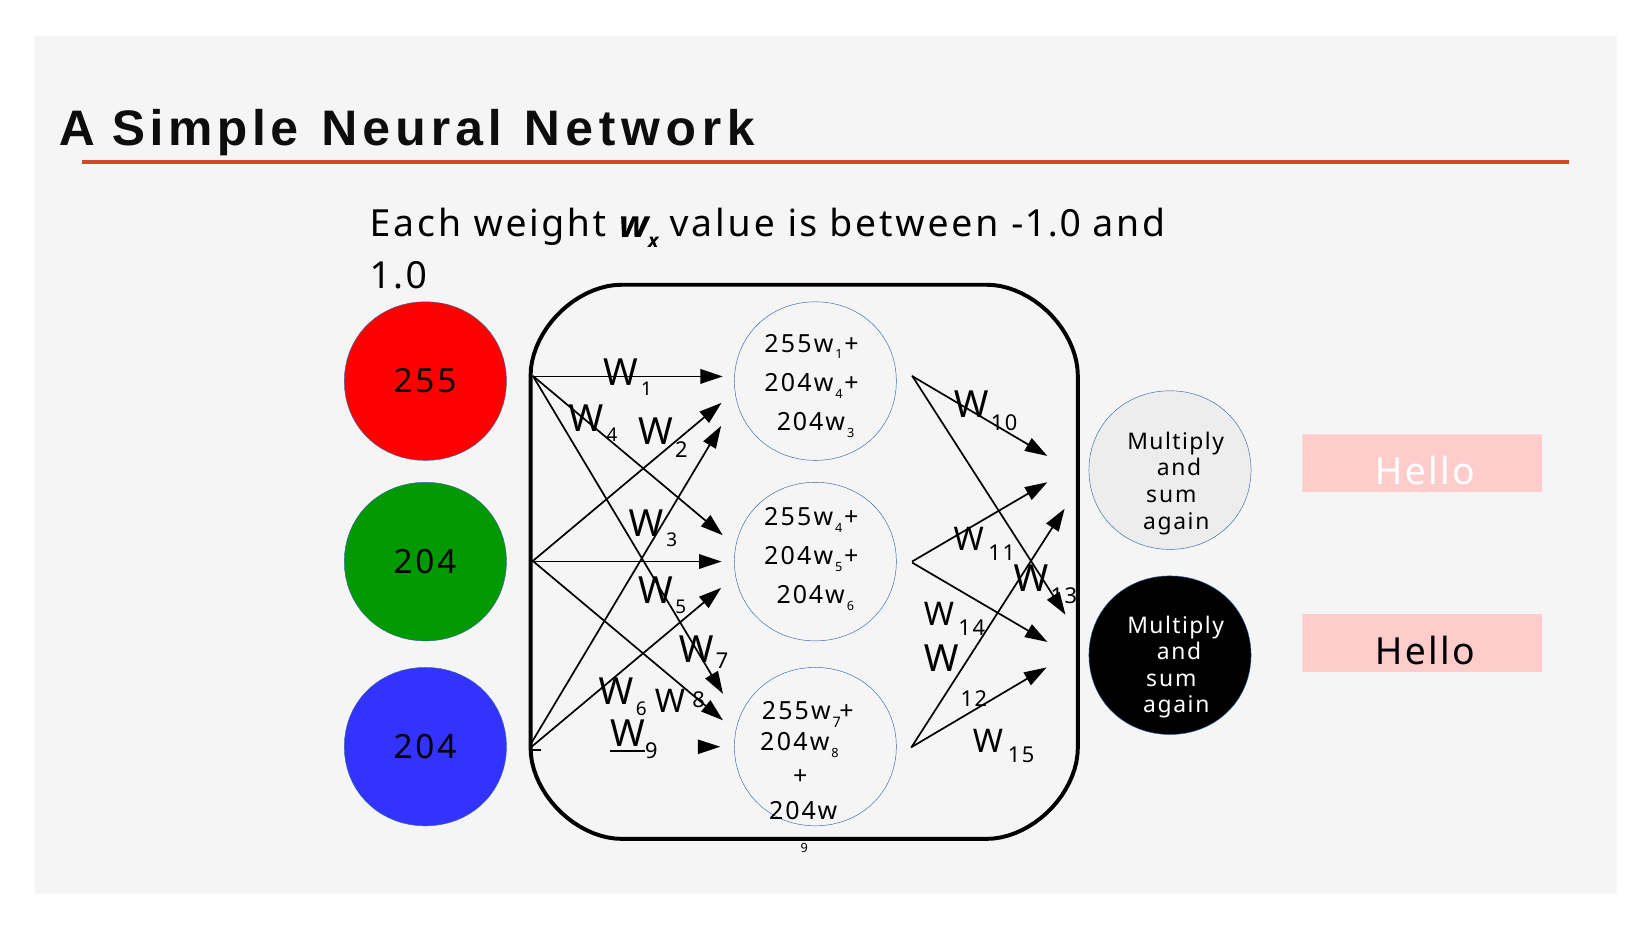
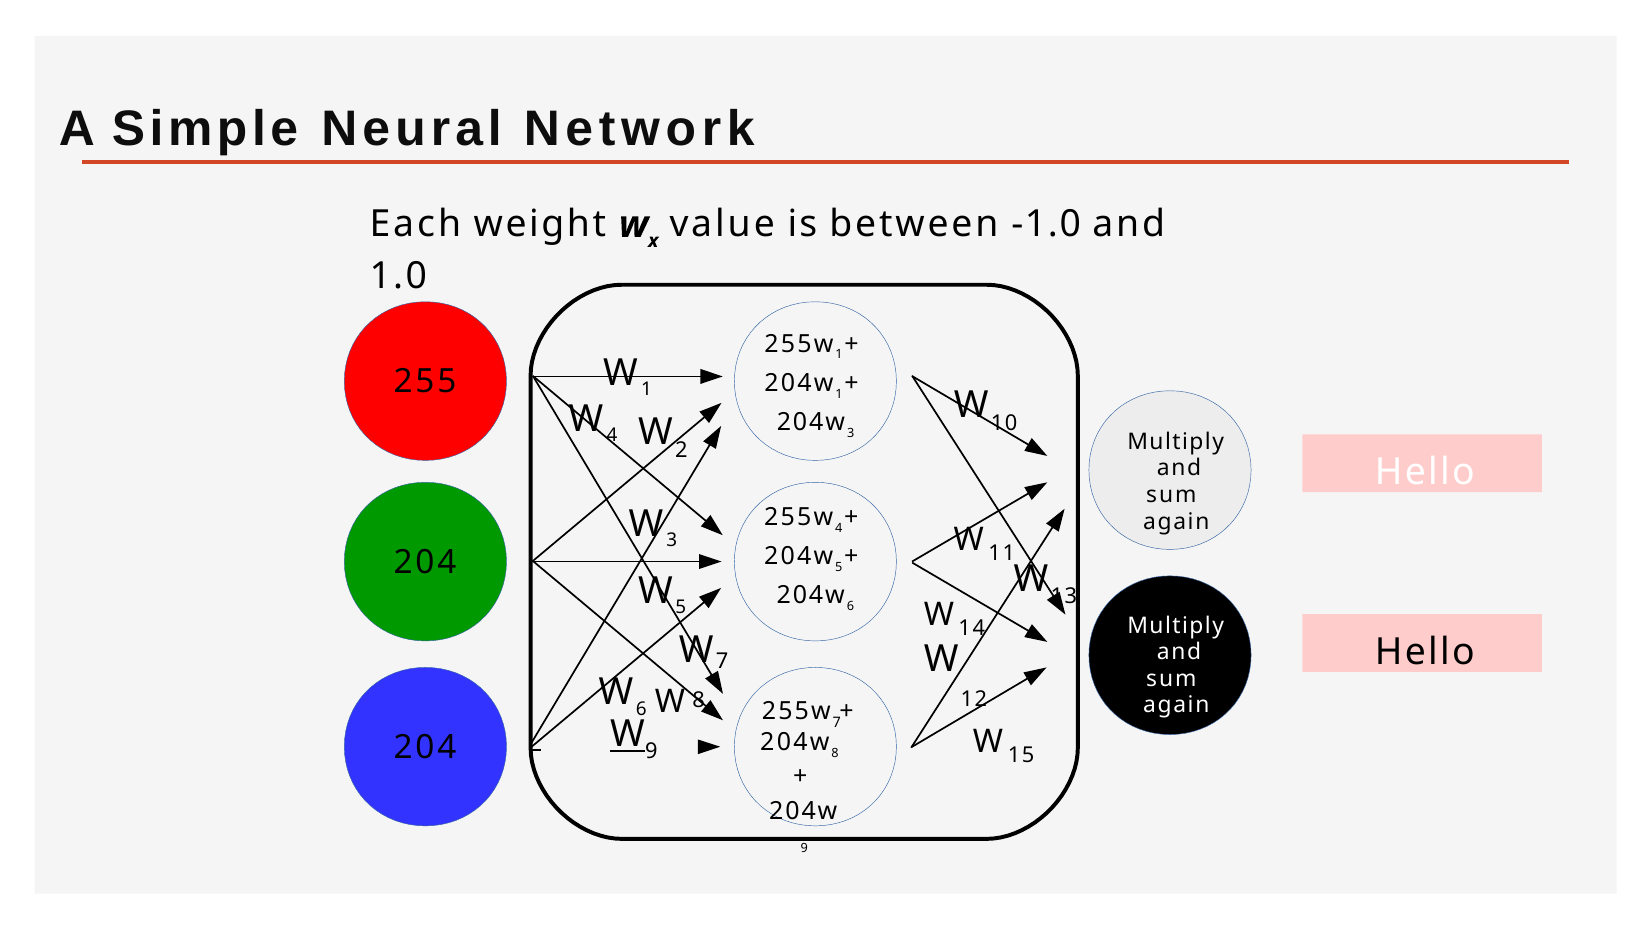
4: 4 -> 1 (839, 394)
